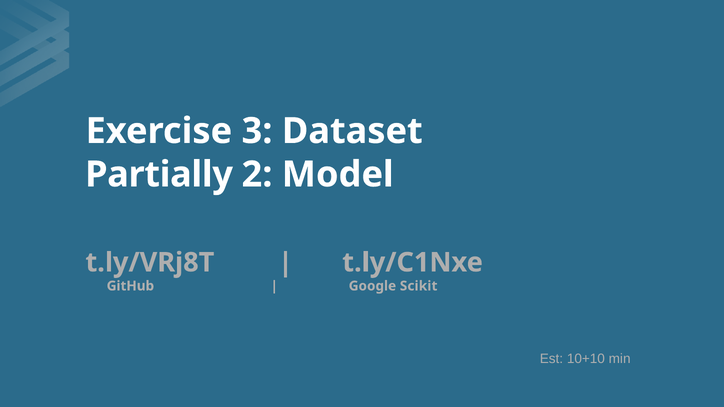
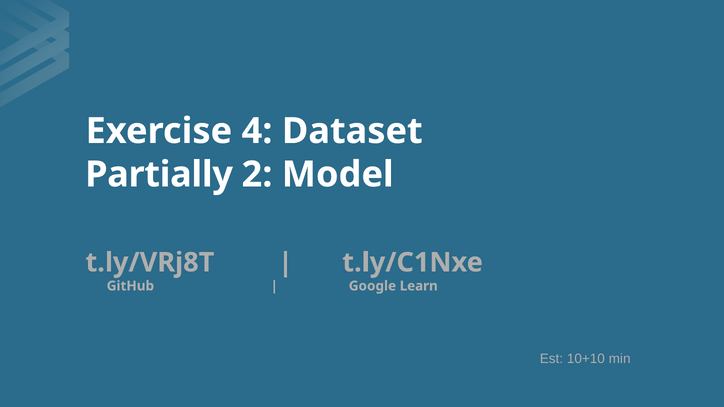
3: 3 -> 4 (257, 131)
Scikit: Scikit -> Learn (419, 286)
